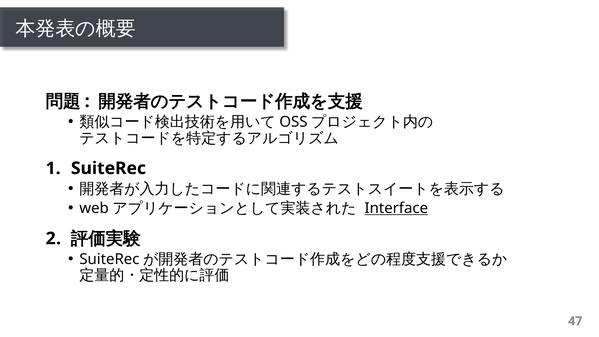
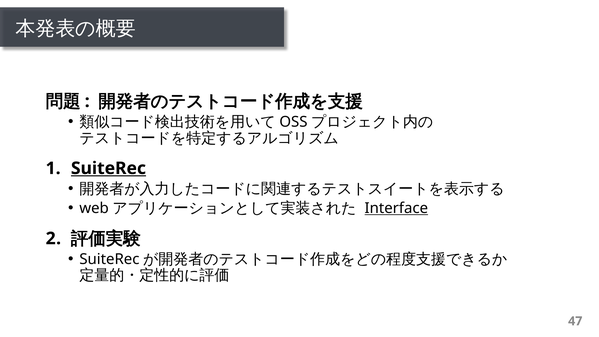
SuiteRec underline: none -> present (108, 168)
